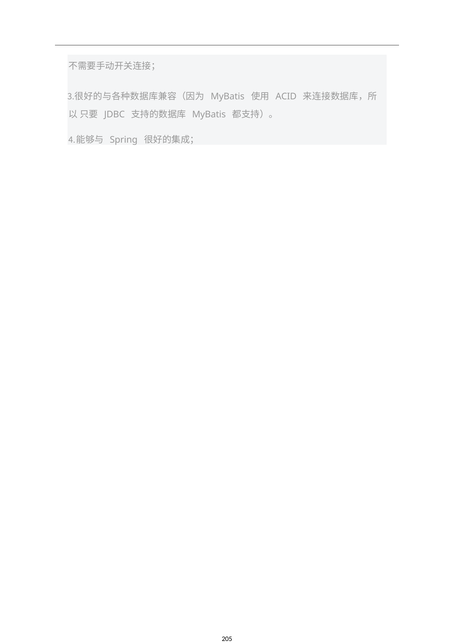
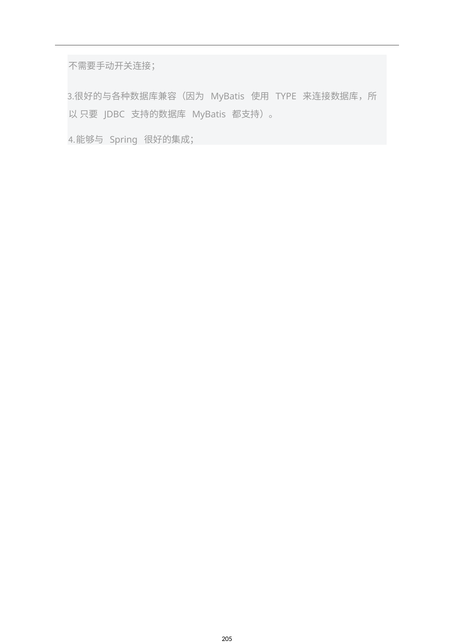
ACID: ACID -> TYPE (286, 96)
